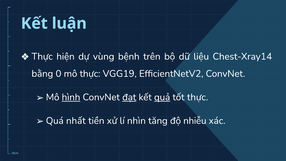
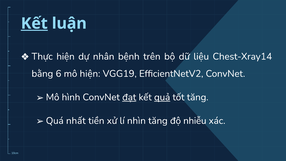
Kết underline: none -> present (34, 23)
vùng: vùng -> nhân (104, 56)
0: 0 -> 6 (58, 74)
mô thực: thực -> hiện (90, 74)
hình underline: present -> none (71, 97)
tốt thực: thực -> tăng (198, 97)
